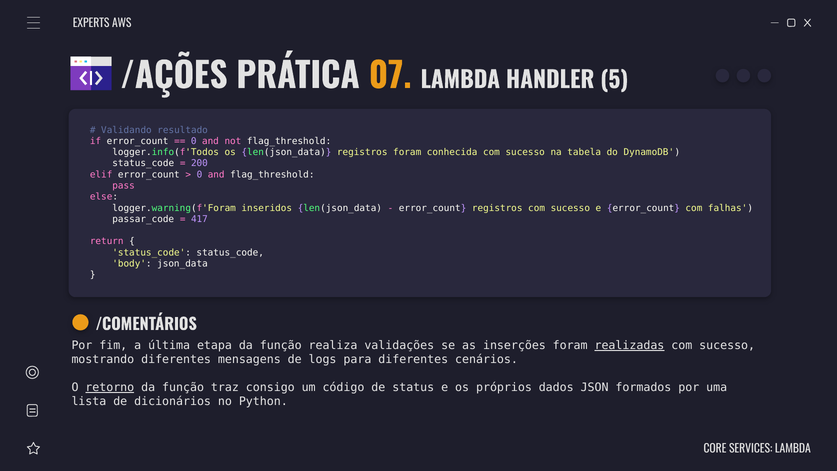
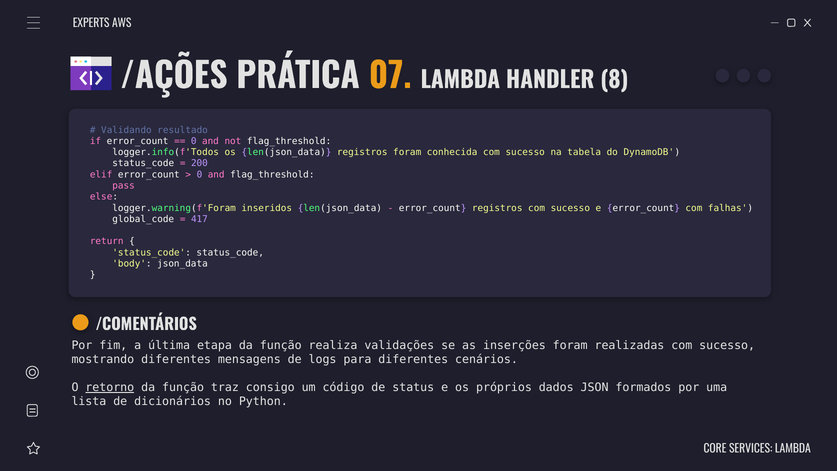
5: 5 -> 8 (614, 80)
passar_code: passar_code -> global_code (143, 219)
realizadas underline: present -> none (629, 345)
